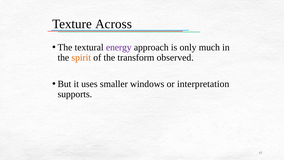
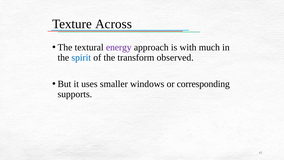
only: only -> with (188, 47)
spirit colour: orange -> blue (81, 57)
interpretation: interpretation -> corresponding (203, 84)
